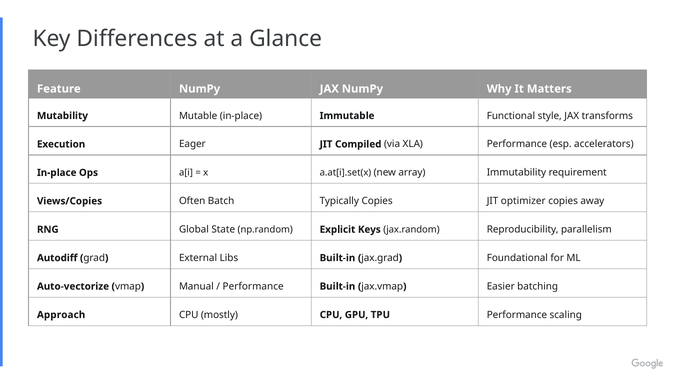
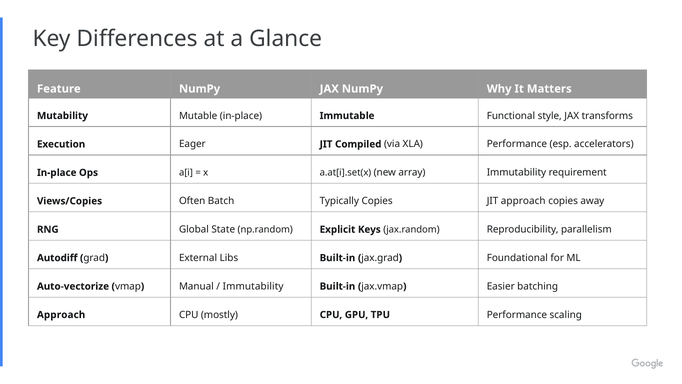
JIT optimizer: optimizer -> approach (523, 201)
Performance: Performance -> Immutability (253, 286)
